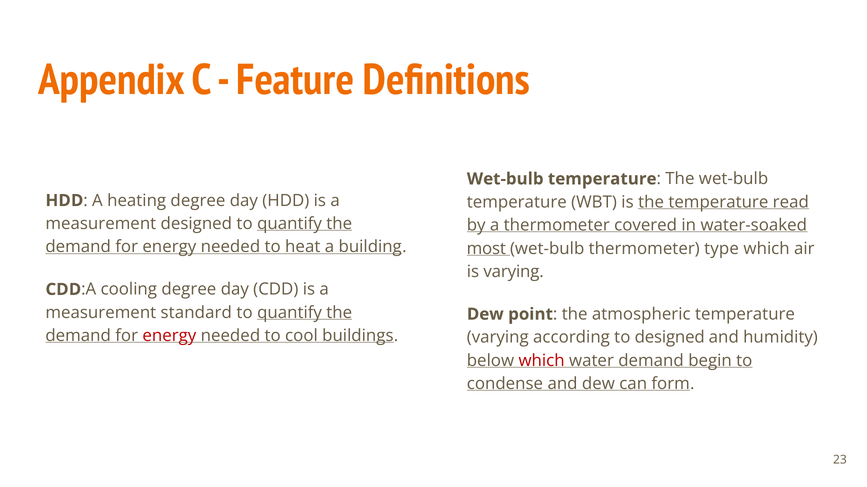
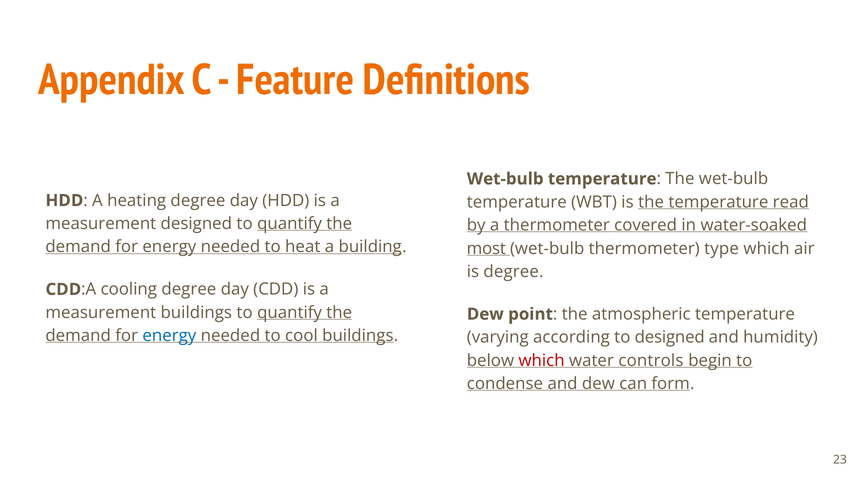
is varying: varying -> degree (513, 272)
measurement standard: standard -> buildings (196, 313)
energy colour: red -> blue (169, 336)
water demand: demand -> controls (651, 361)
